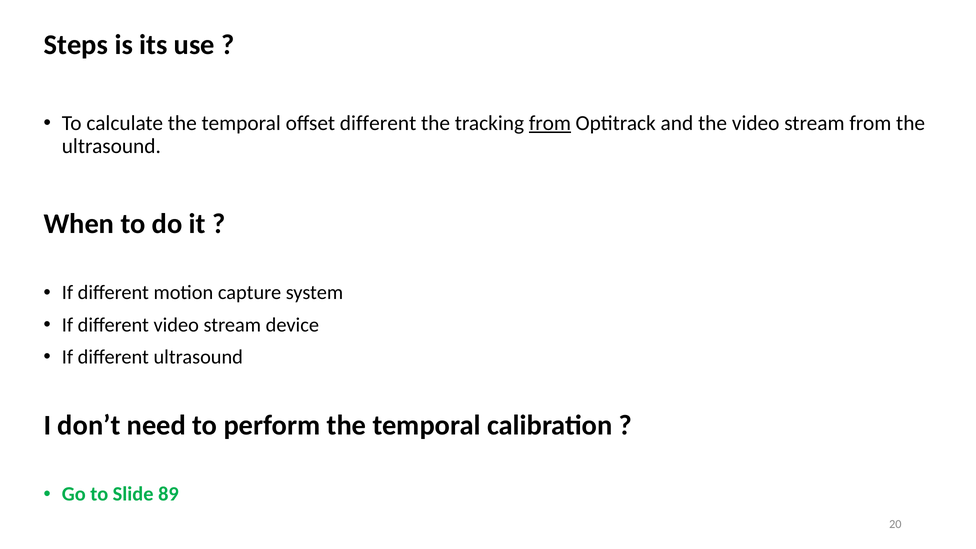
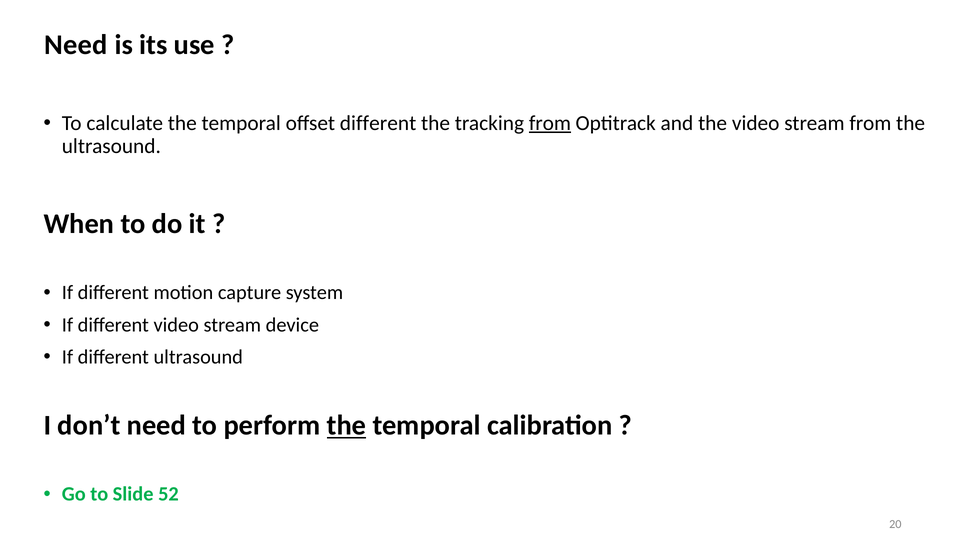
Steps: Steps -> Need (76, 45)
the underline: none -> present (347, 426)
89: 89 -> 52 (168, 494)
